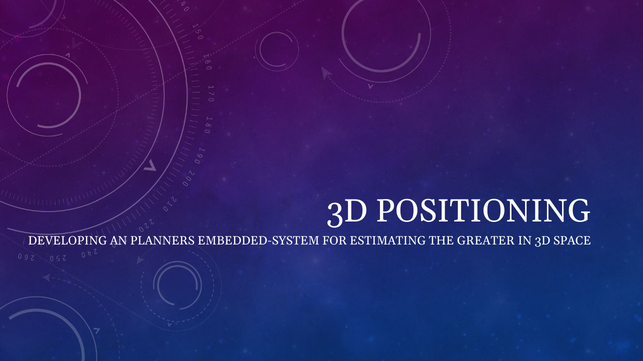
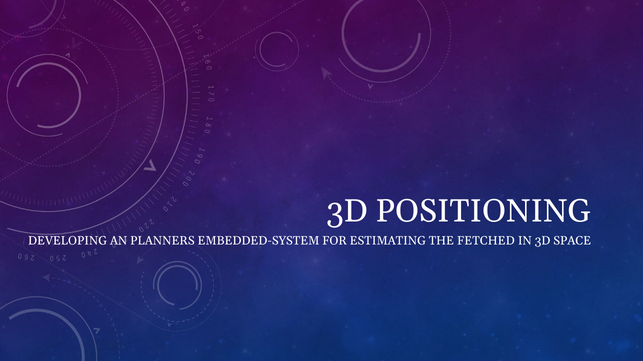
GREATER: GREATER -> FETCHED (486, 241)
